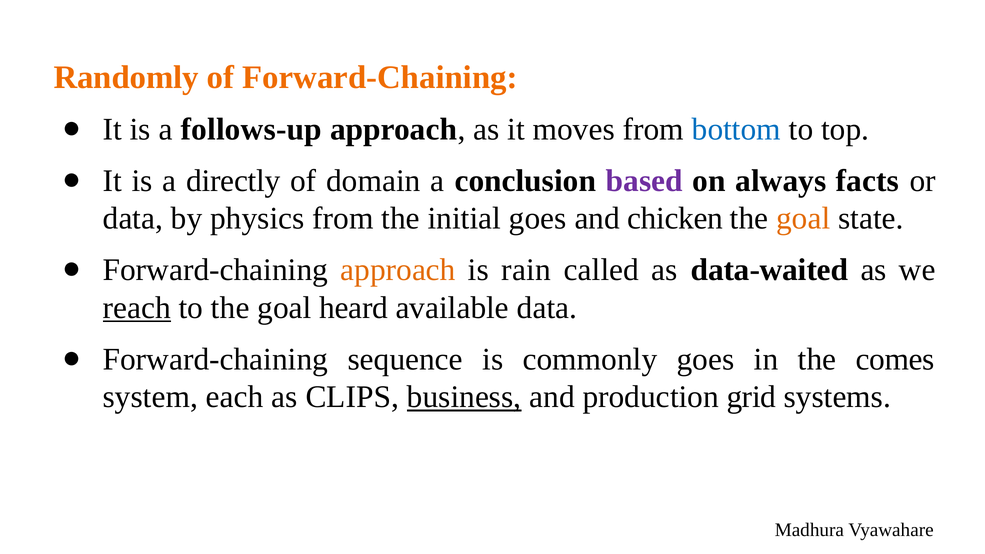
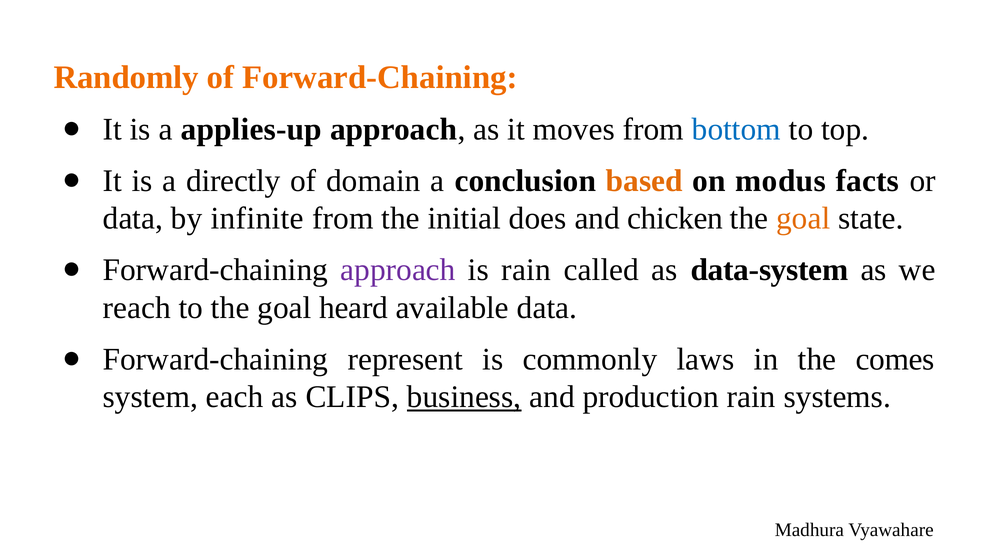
follows-up: follows-up -> applies-up (251, 129)
based colour: purple -> orange (644, 181)
always: always -> modus (781, 181)
physics: physics -> infinite (257, 219)
initial goes: goes -> does (538, 219)
approach colour: orange -> purple (398, 270)
data-waited: data-waited -> data-system (770, 270)
reach underline: present -> none (137, 308)
sequence: sequence -> represent (405, 359)
commonly goes: goes -> laws (706, 359)
production grid: grid -> rain (751, 397)
